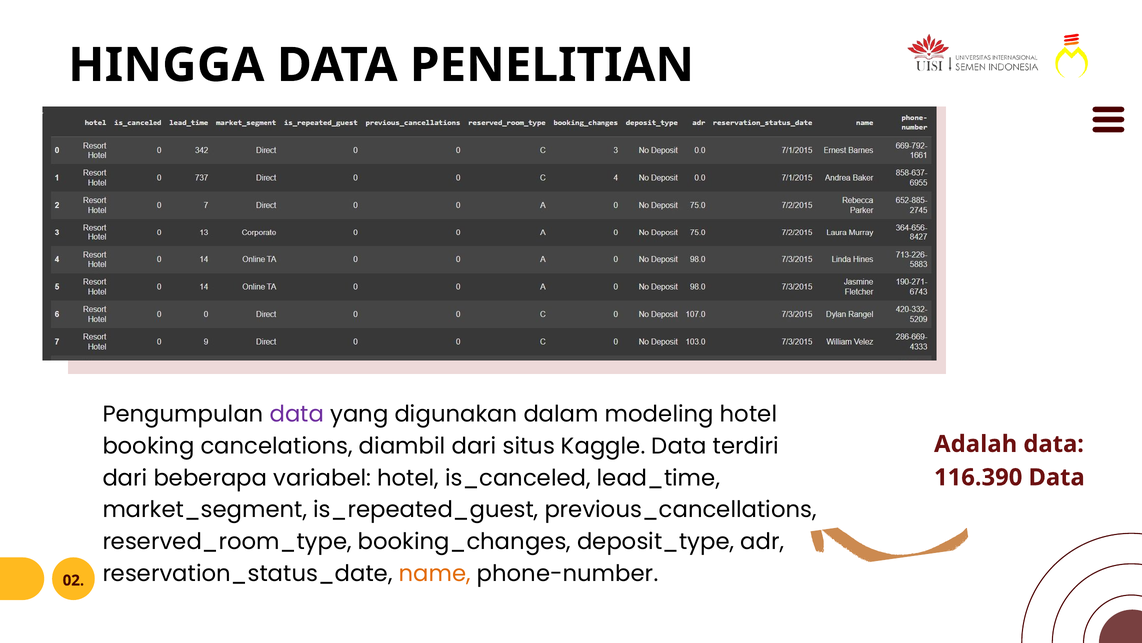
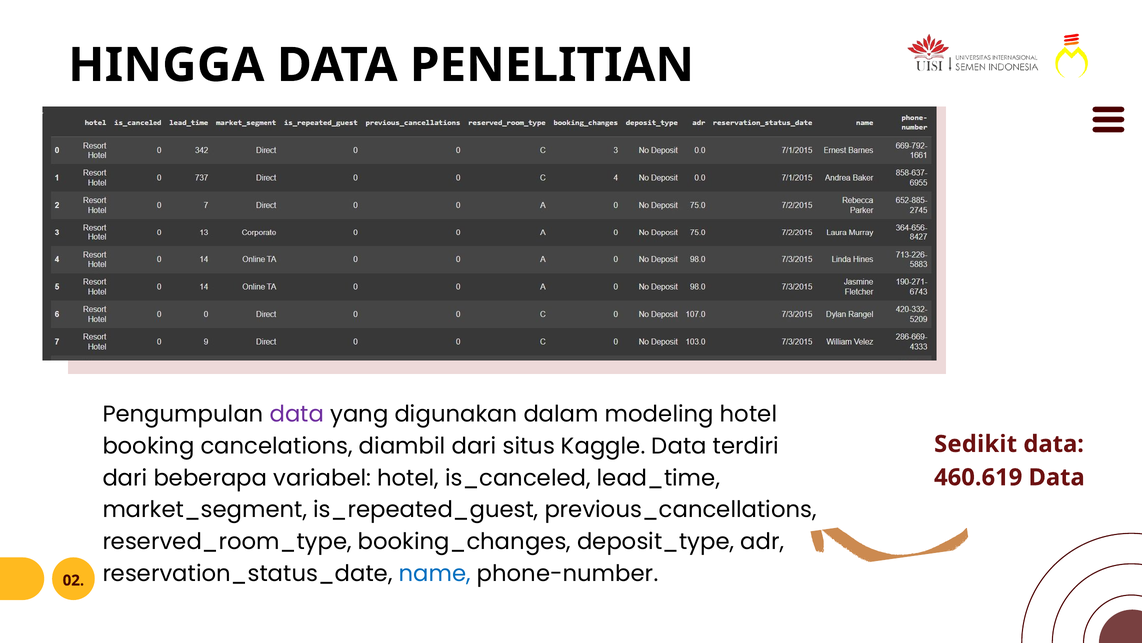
Adalah: Adalah -> Sedikit (976, 444)
116.390: 116.390 -> 460.619 (978, 477)
name colour: orange -> blue (435, 573)
